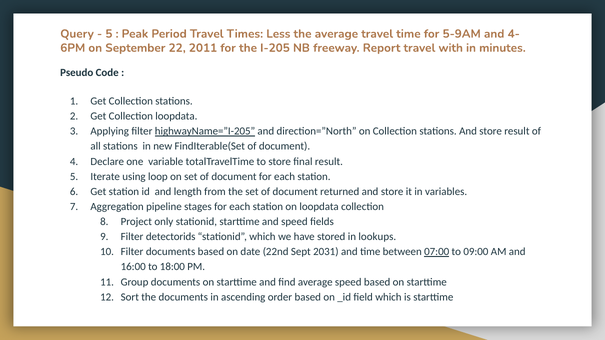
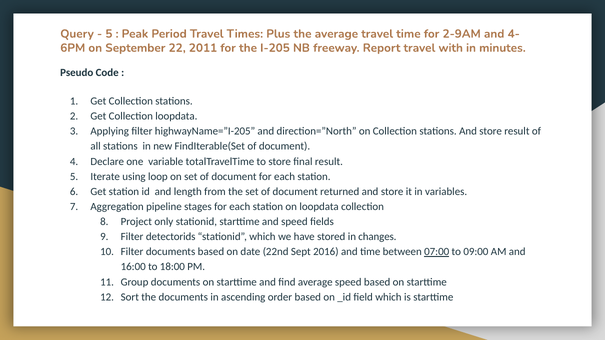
Less: Less -> Plus (278, 34)
5-9AM: 5-9AM -> 2-9AM (462, 34)
highwayName=”I-205 underline: present -> none (205, 131)
lookups: lookups -> changes (377, 237)
2031: 2031 -> 2016 (326, 252)
